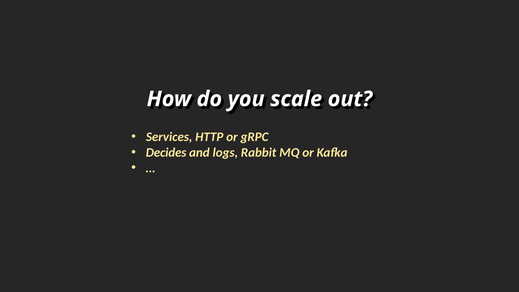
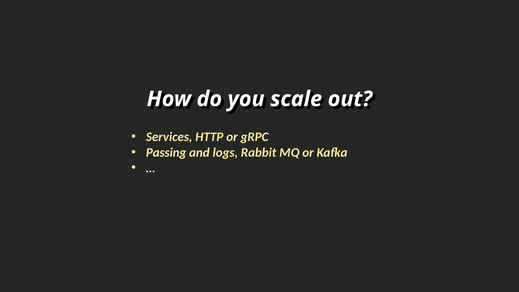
Decides: Decides -> Passing (166, 152)
